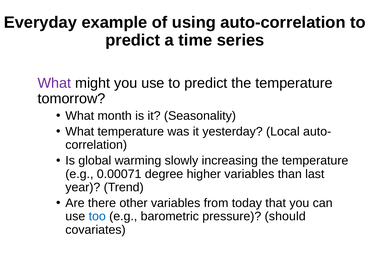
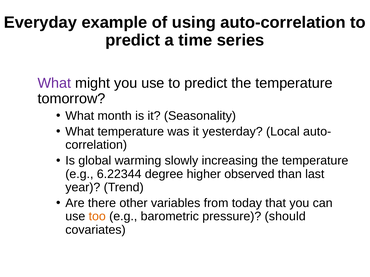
0.00071: 0.00071 -> 6.22344 (119, 174)
higher variables: variables -> observed (249, 174)
too colour: blue -> orange (97, 217)
